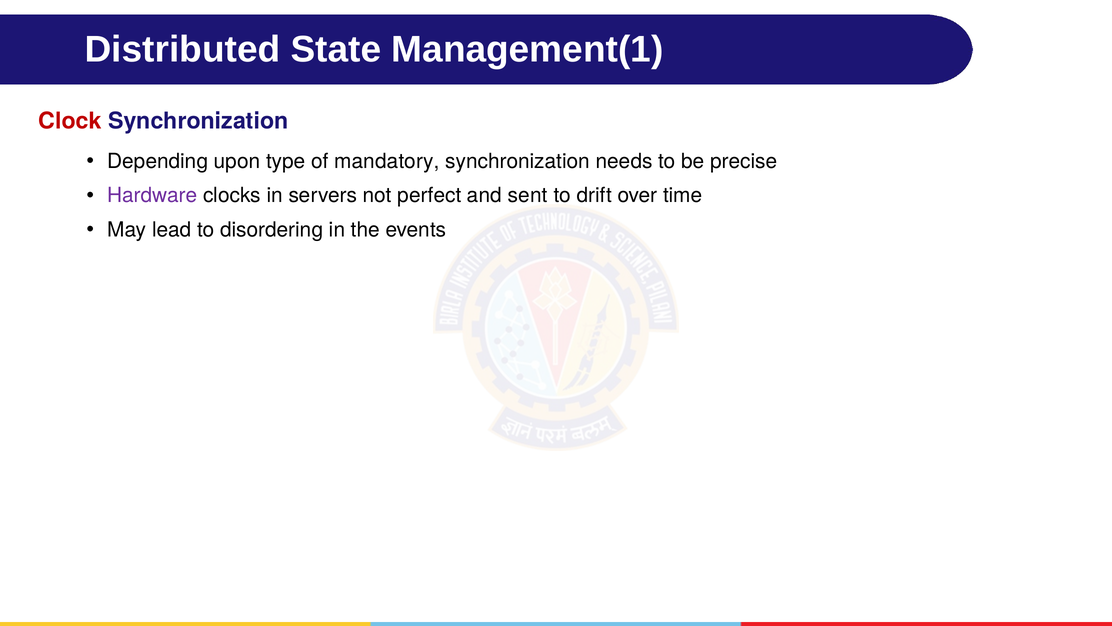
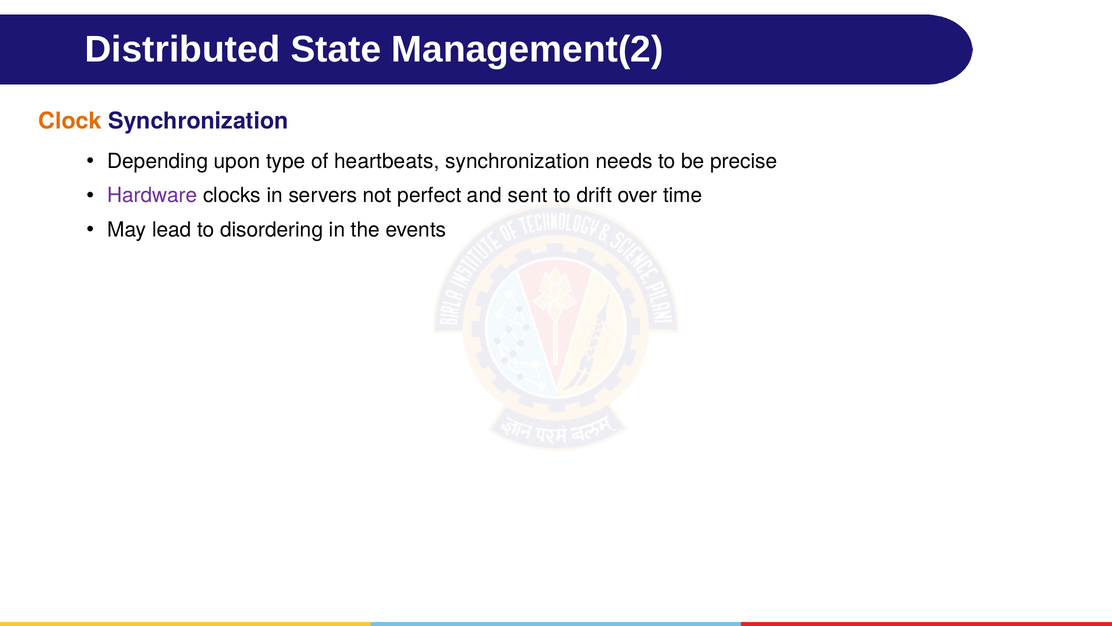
Management(1: Management(1 -> Management(2 (527, 49)
Clock colour: red -> orange (70, 121)
mandatory: mandatory -> heartbeats (387, 161)
